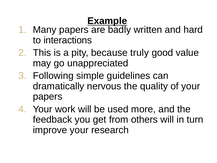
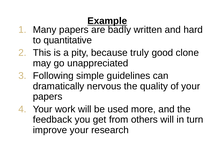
interactions: interactions -> quantitative (68, 40)
value: value -> clone (187, 53)
